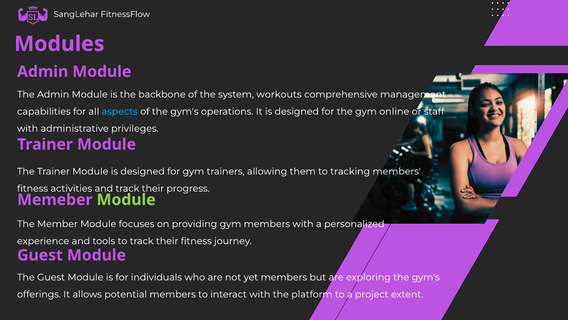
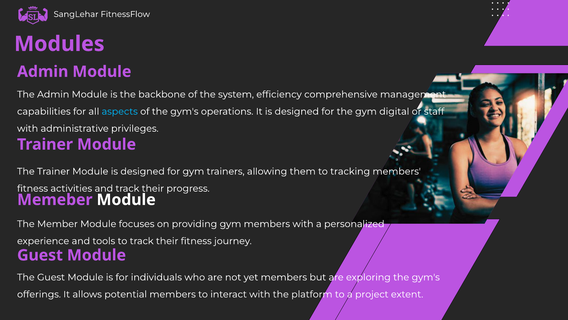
workouts: workouts -> efficiency (279, 94)
online: online -> digital (394, 111)
Module colour: light green -> white (126, 199)
